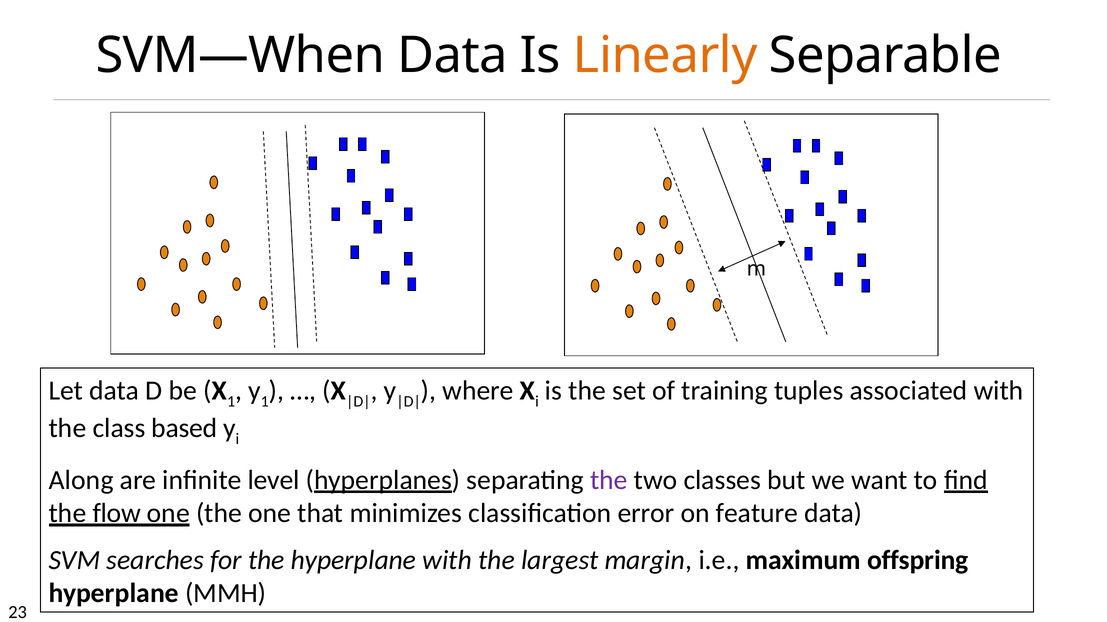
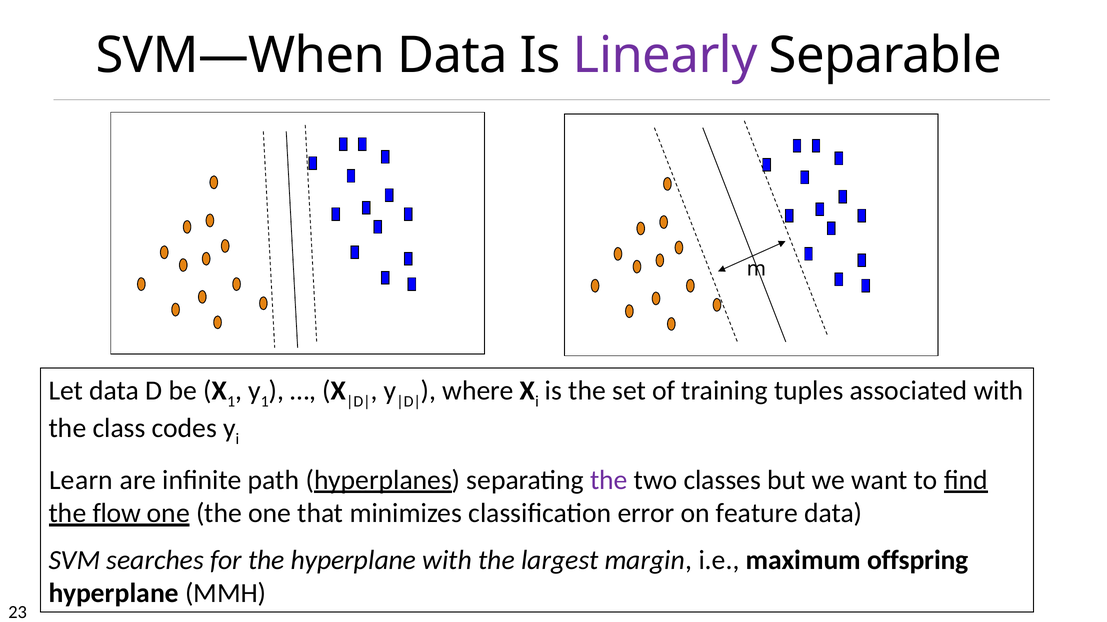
Linearly colour: orange -> purple (665, 56)
based: based -> codes (184, 429)
Along: Along -> Learn (81, 480)
level: level -> path (273, 480)
